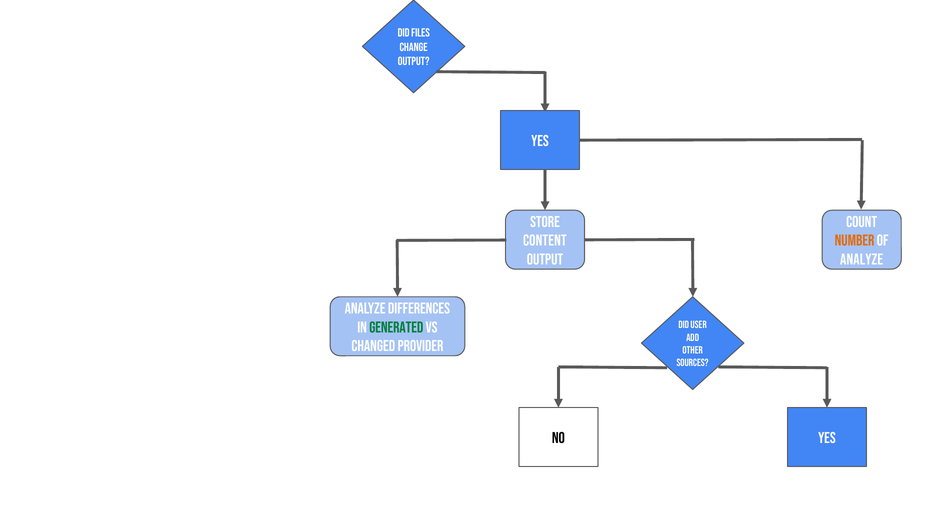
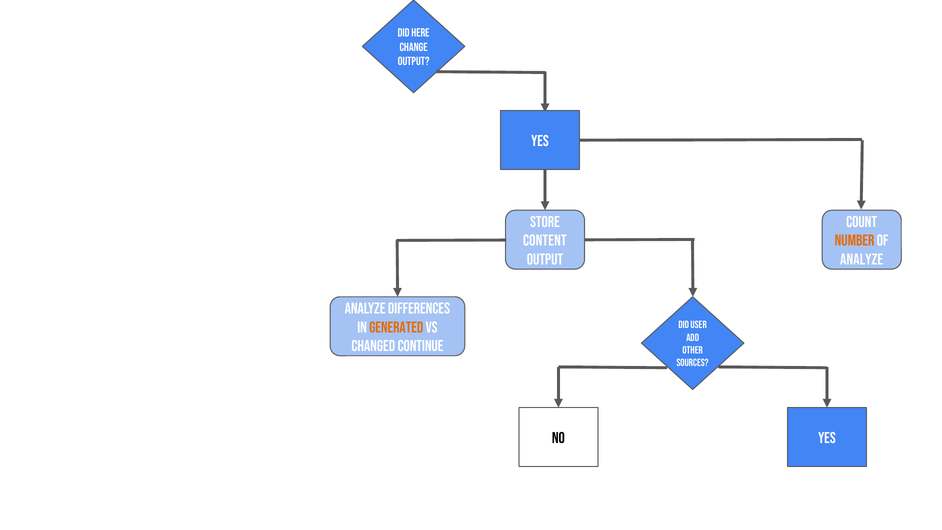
files: files -> here (420, 33)
generated colour: green -> orange (396, 327)
provider: provider -> continue (421, 346)
